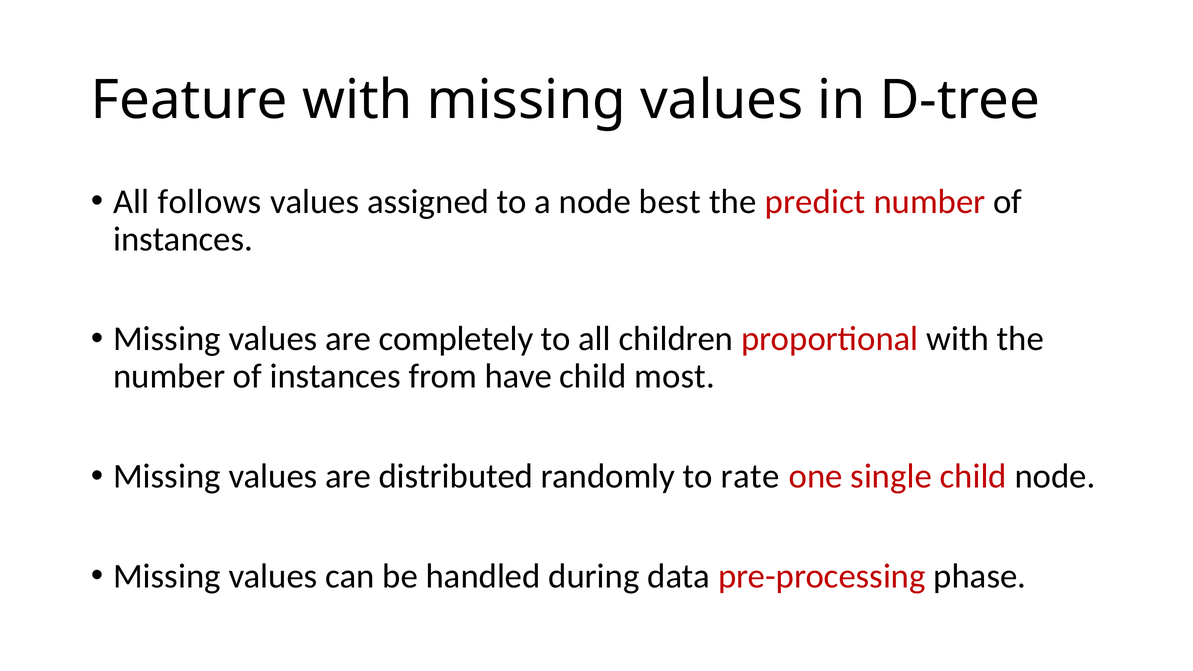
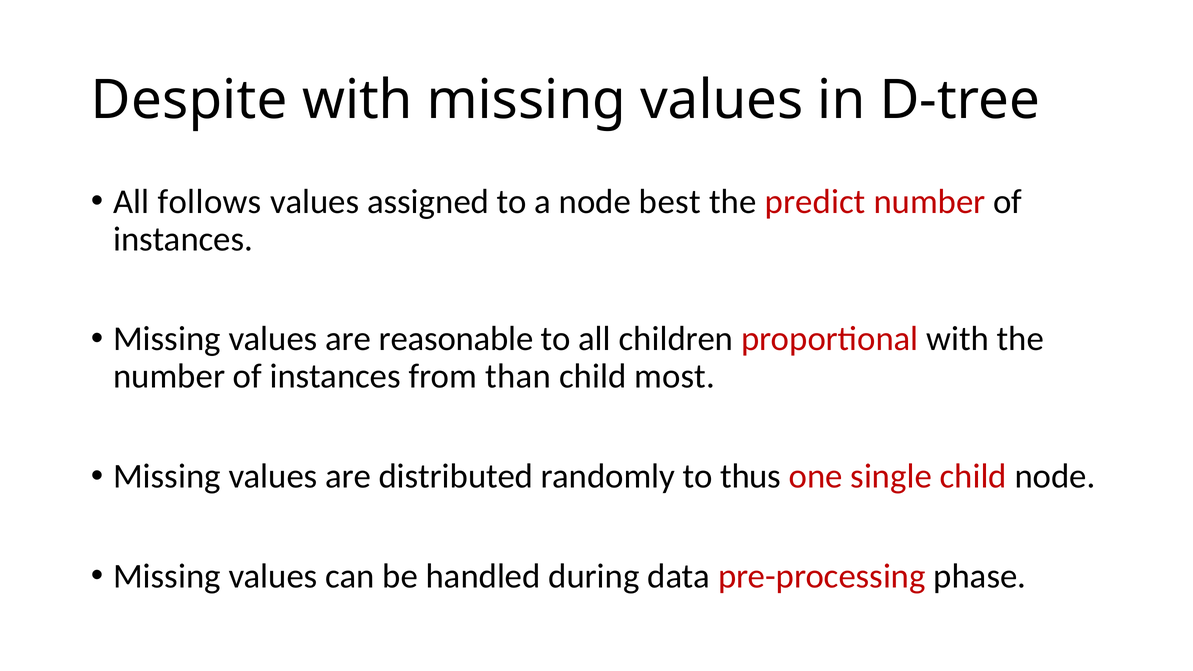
Feature: Feature -> Despite (189, 100)
completely: completely -> reasonable (456, 339)
have: have -> than (518, 377)
rate: rate -> thus (751, 476)
